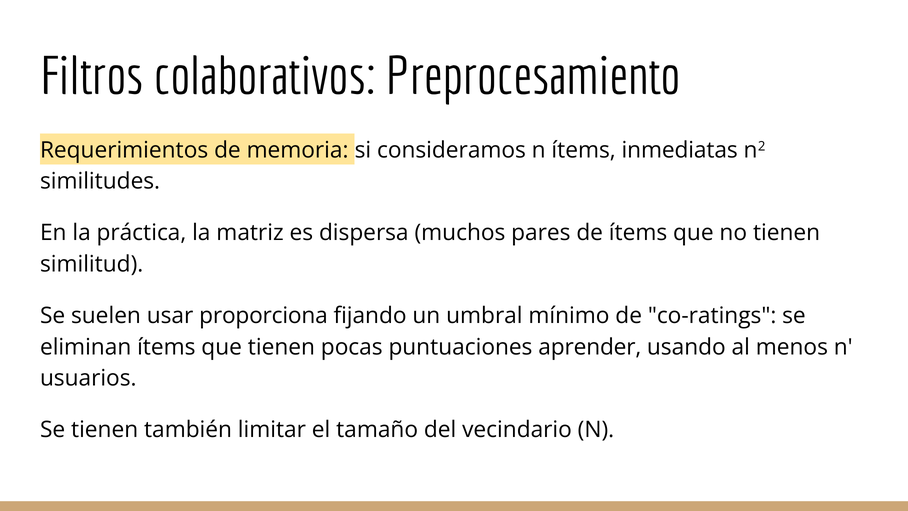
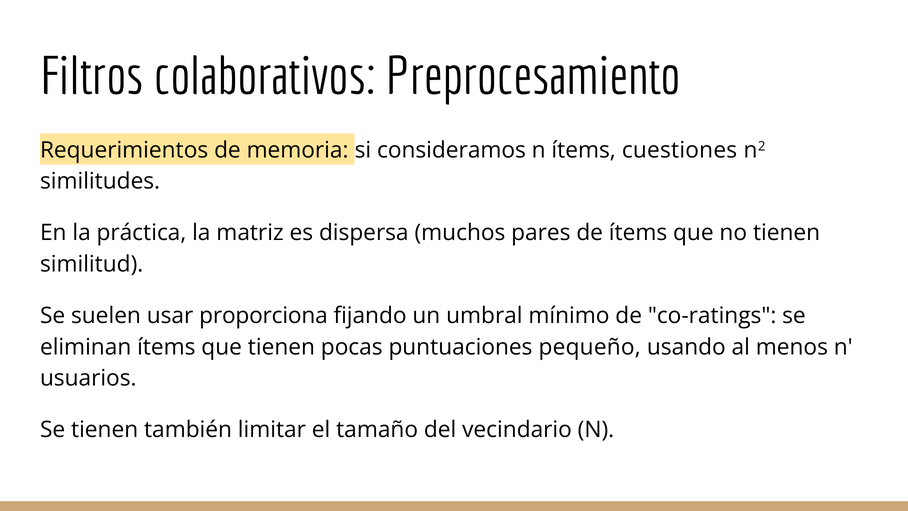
inmediatas: inmediatas -> cuestiones (680, 150)
aprender: aprender -> pequeño (590, 347)
